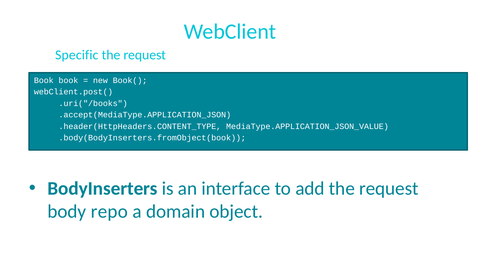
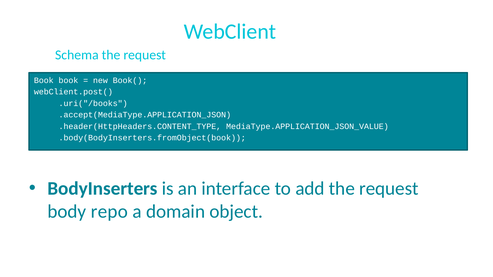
Specific: Specific -> Schema (77, 55)
